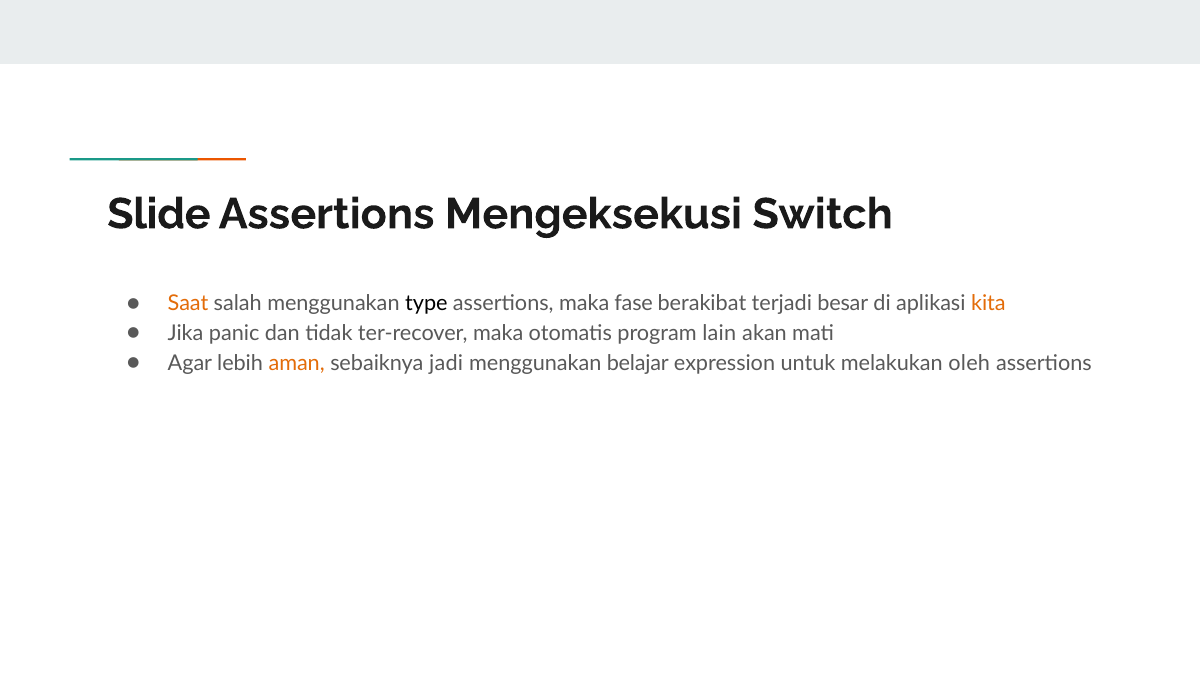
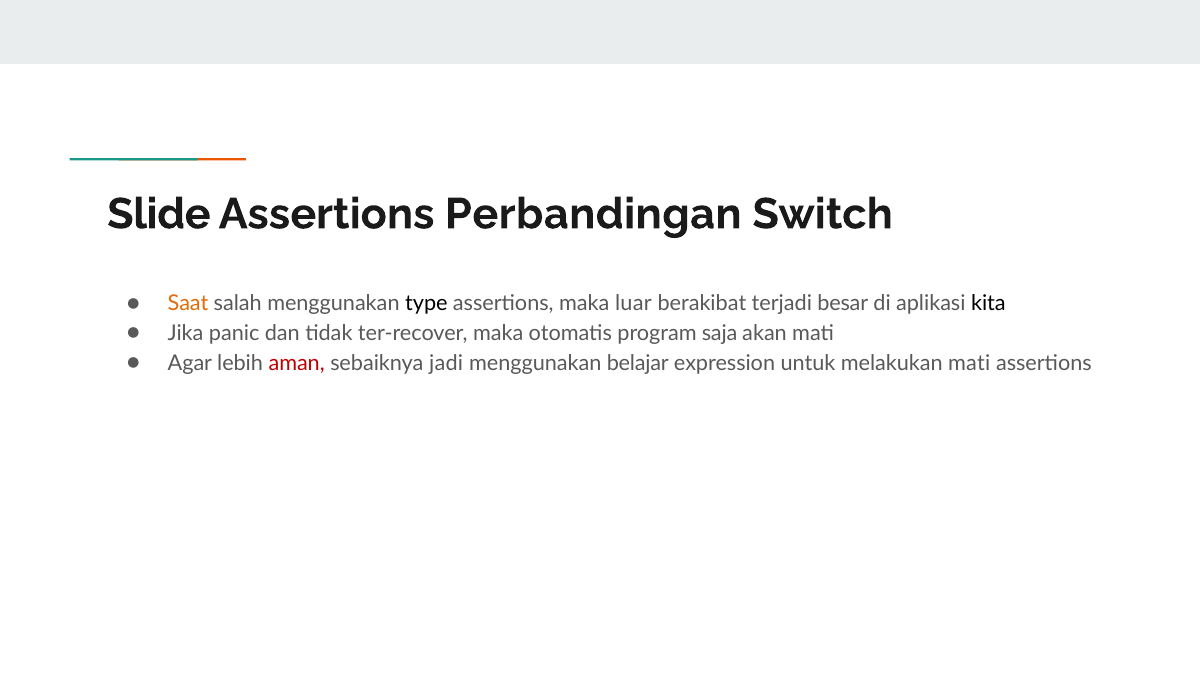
Mengeksekusi: Mengeksekusi -> Perbandingan (593, 214)
fase: fase -> luar (633, 303)
kita colour: orange -> black (988, 303)
lain: lain -> saja (720, 333)
aman colour: orange -> red (297, 363)
melakukan oleh: oleh -> mati (969, 363)
